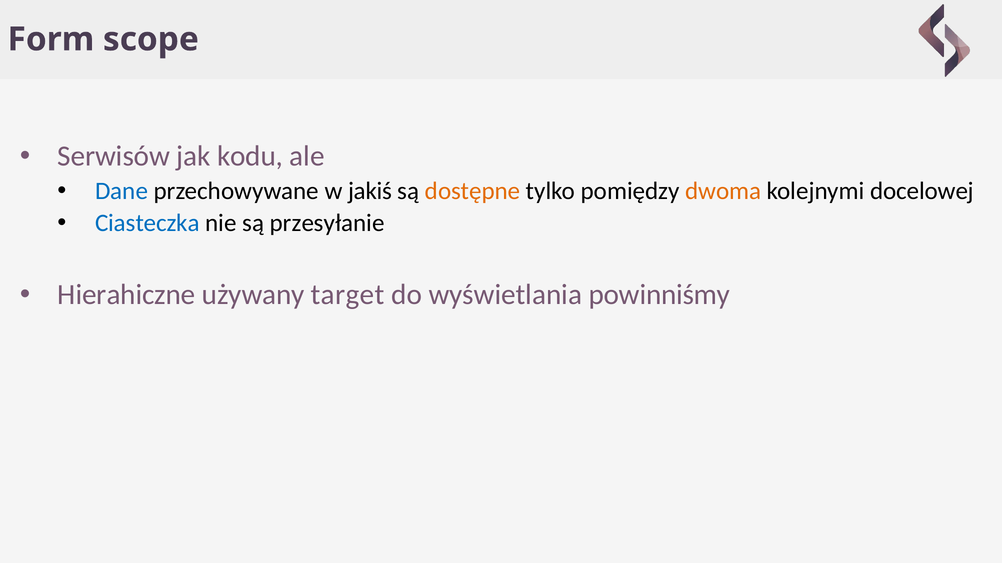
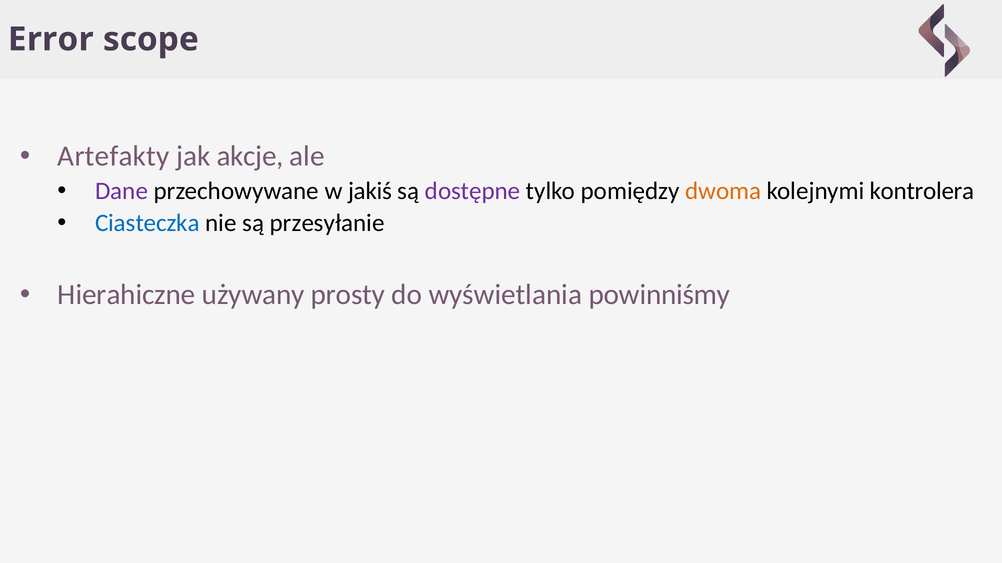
Form: Form -> Error (51, 39)
Serwisów: Serwisów -> Artefakty (114, 156)
kodu: kodu -> akcje (250, 156)
Dane colour: blue -> purple (122, 191)
dostępne colour: orange -> purple (473, 191)
docelowej: docelowej -> kontrolera (922, 191)
target: target -> prosty (348, 295)
